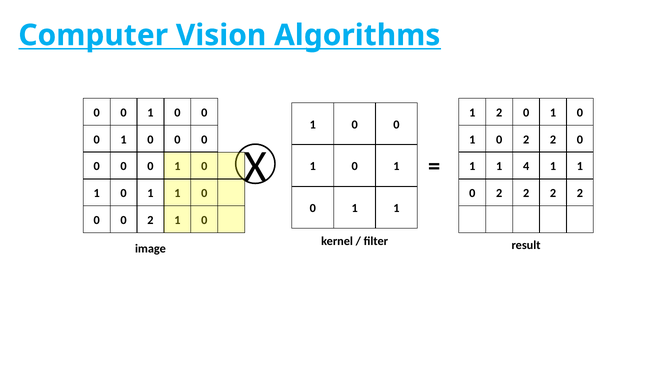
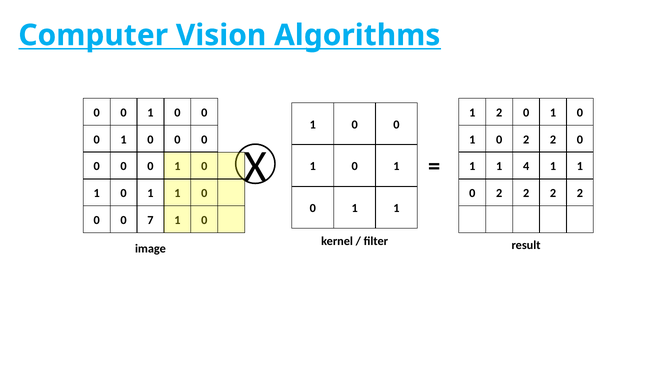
0 0 2: 2 -> 7 (150, 220)
